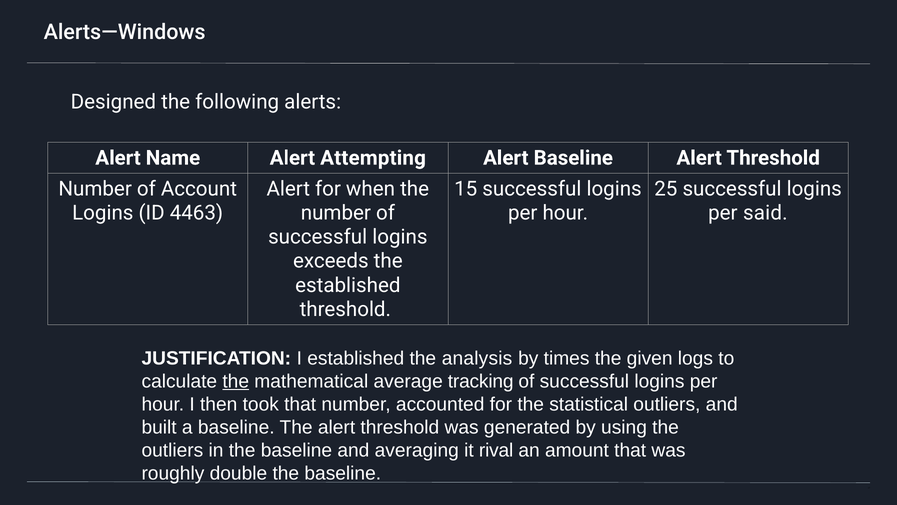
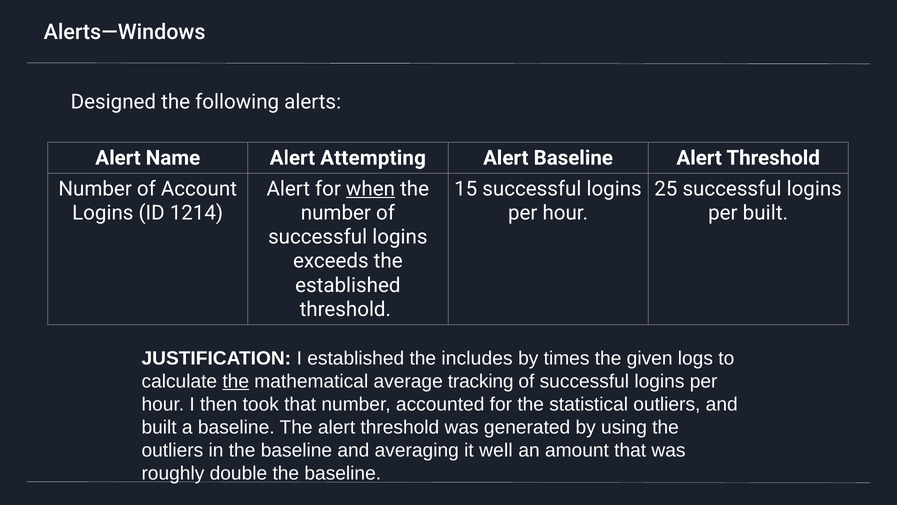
when underline: none -> present (371, 189)
4463: 4463 -> 1214 (196, 213)
per said: said -> built (765, 213)
analysis: analysis -> includes (477, 358)
rival: rival -> well (496, 450)
